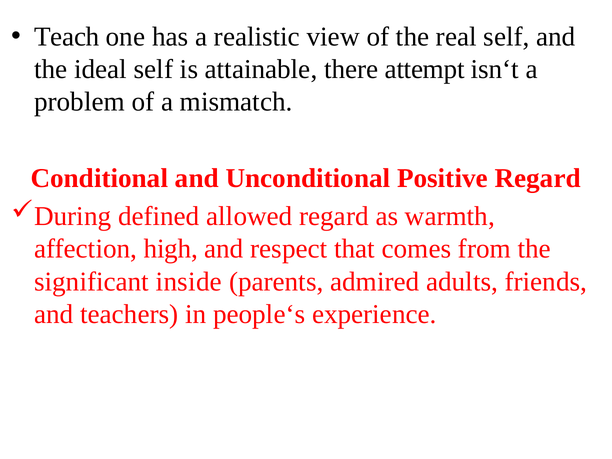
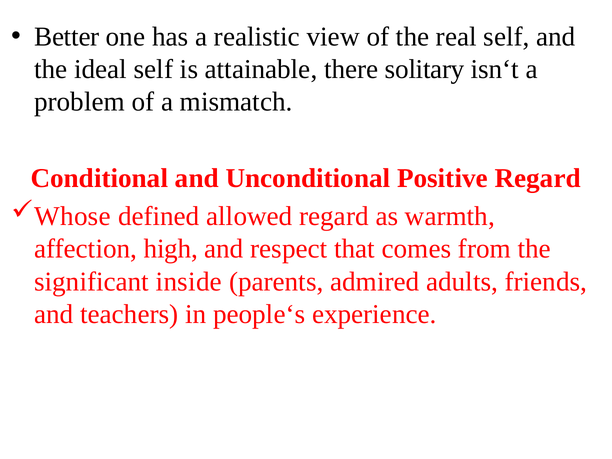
Teach: Teach -> Better (67, 37)
attempt: attempt -> solitary (425, 69)
During: During -> Whose (73, 216)
